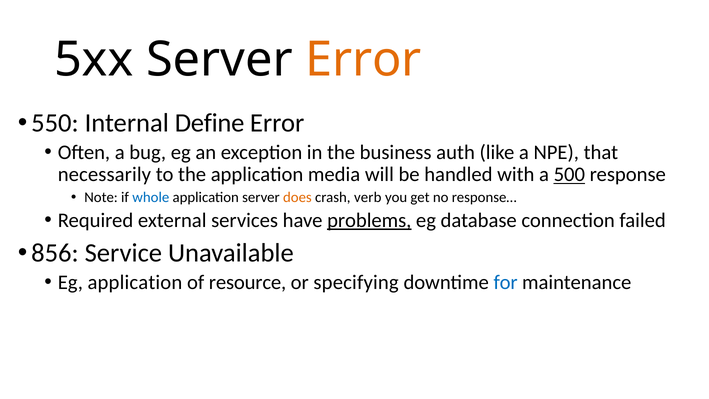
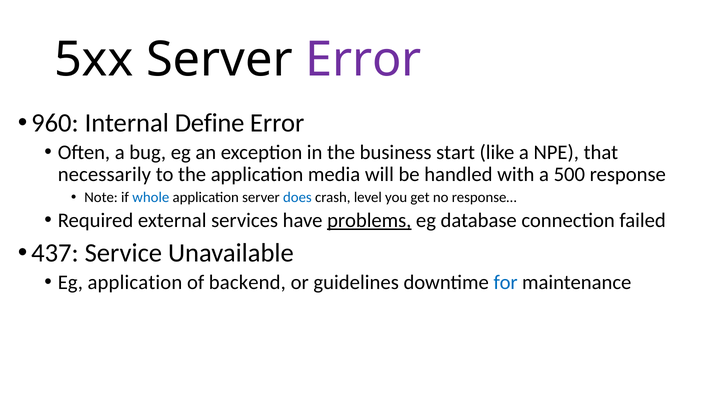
Error colour: orange -> purple (364, 59)
550: 550 -> 960 (55, 123)
auth: auth -> start (456, 152)
500 underline: present -> none (569, 175)
does colour: orange -> blue (297, 197)
verb: verb -> level (368, 197)
856: 856 -> 437 (55, 253)
resource: resource -> backend (247, 282)
specifying: specifying -> guidelines (356, 282)
